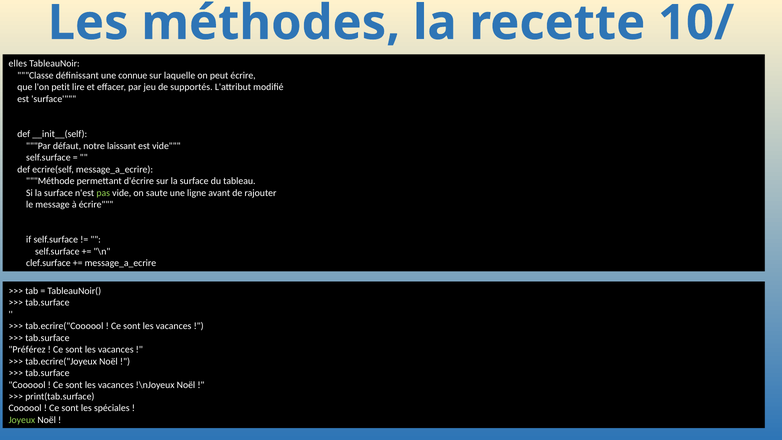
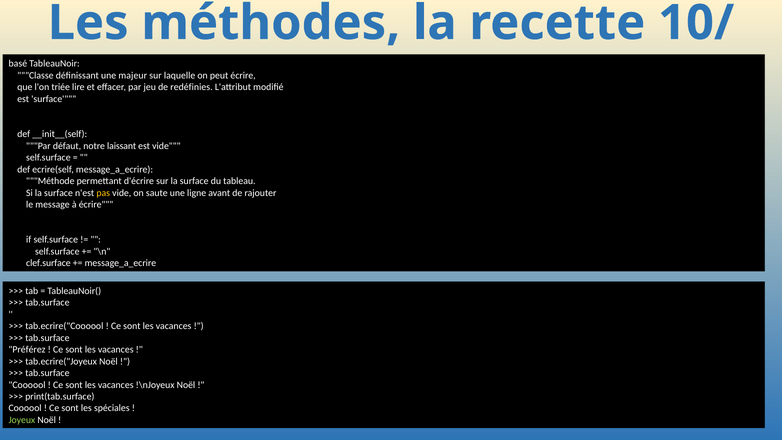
elles: elles -> basé (18, 64)
connue: connue -> majeur (133, 75)
petit: petit -> triée (61, 87)
supportés: supportés -> redéfinies (191, 87)
pas colour: light green -> yellow (103, 193)
